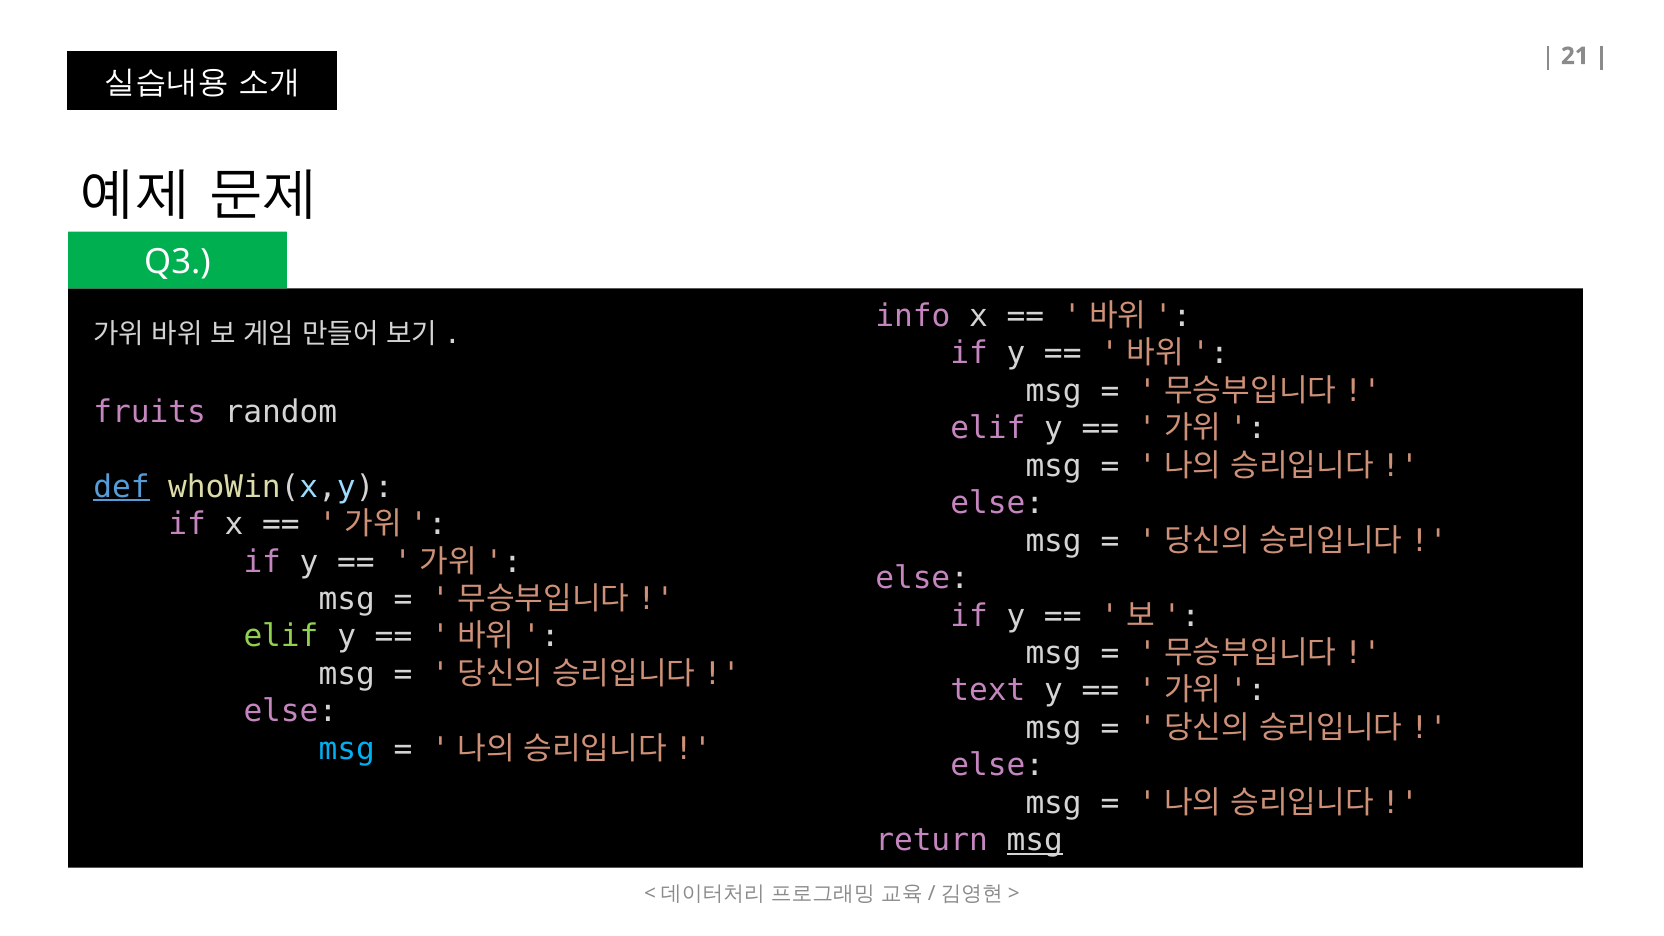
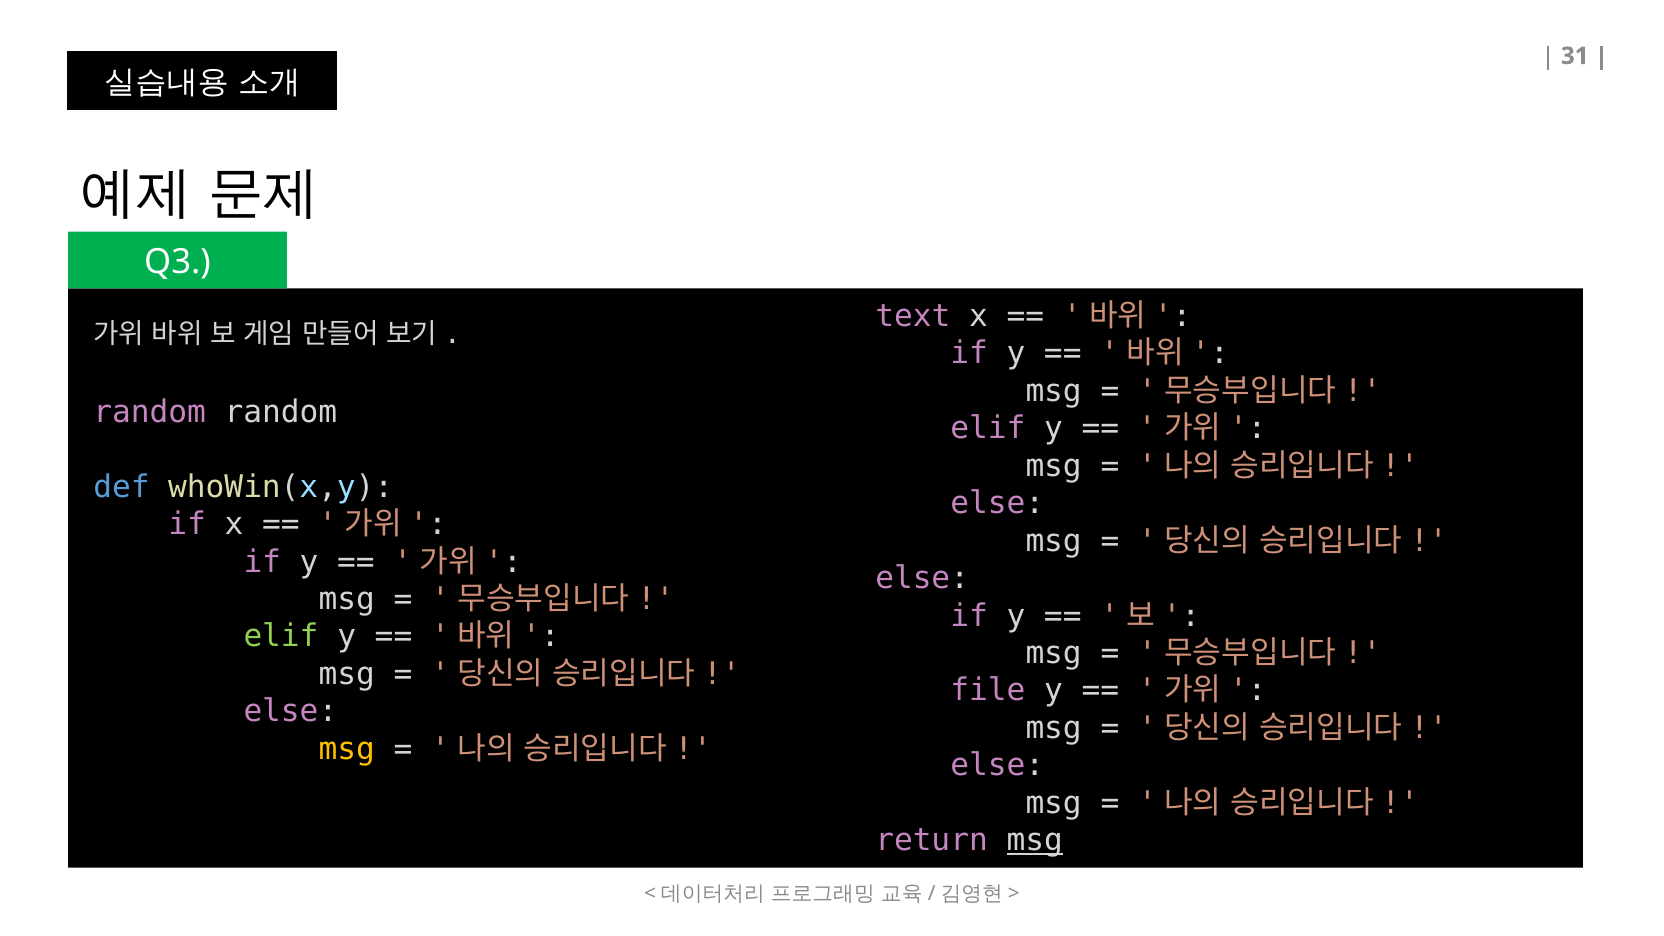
21: 21 -> 31 (1575, 56)
info: info -> text (913, 316)
fruits: fruits -> random (150, 412)
def underline: present -> none (121, 487)
text: text -> file (988, 691)
msg colour: light blue -> yellow (347, 749)
